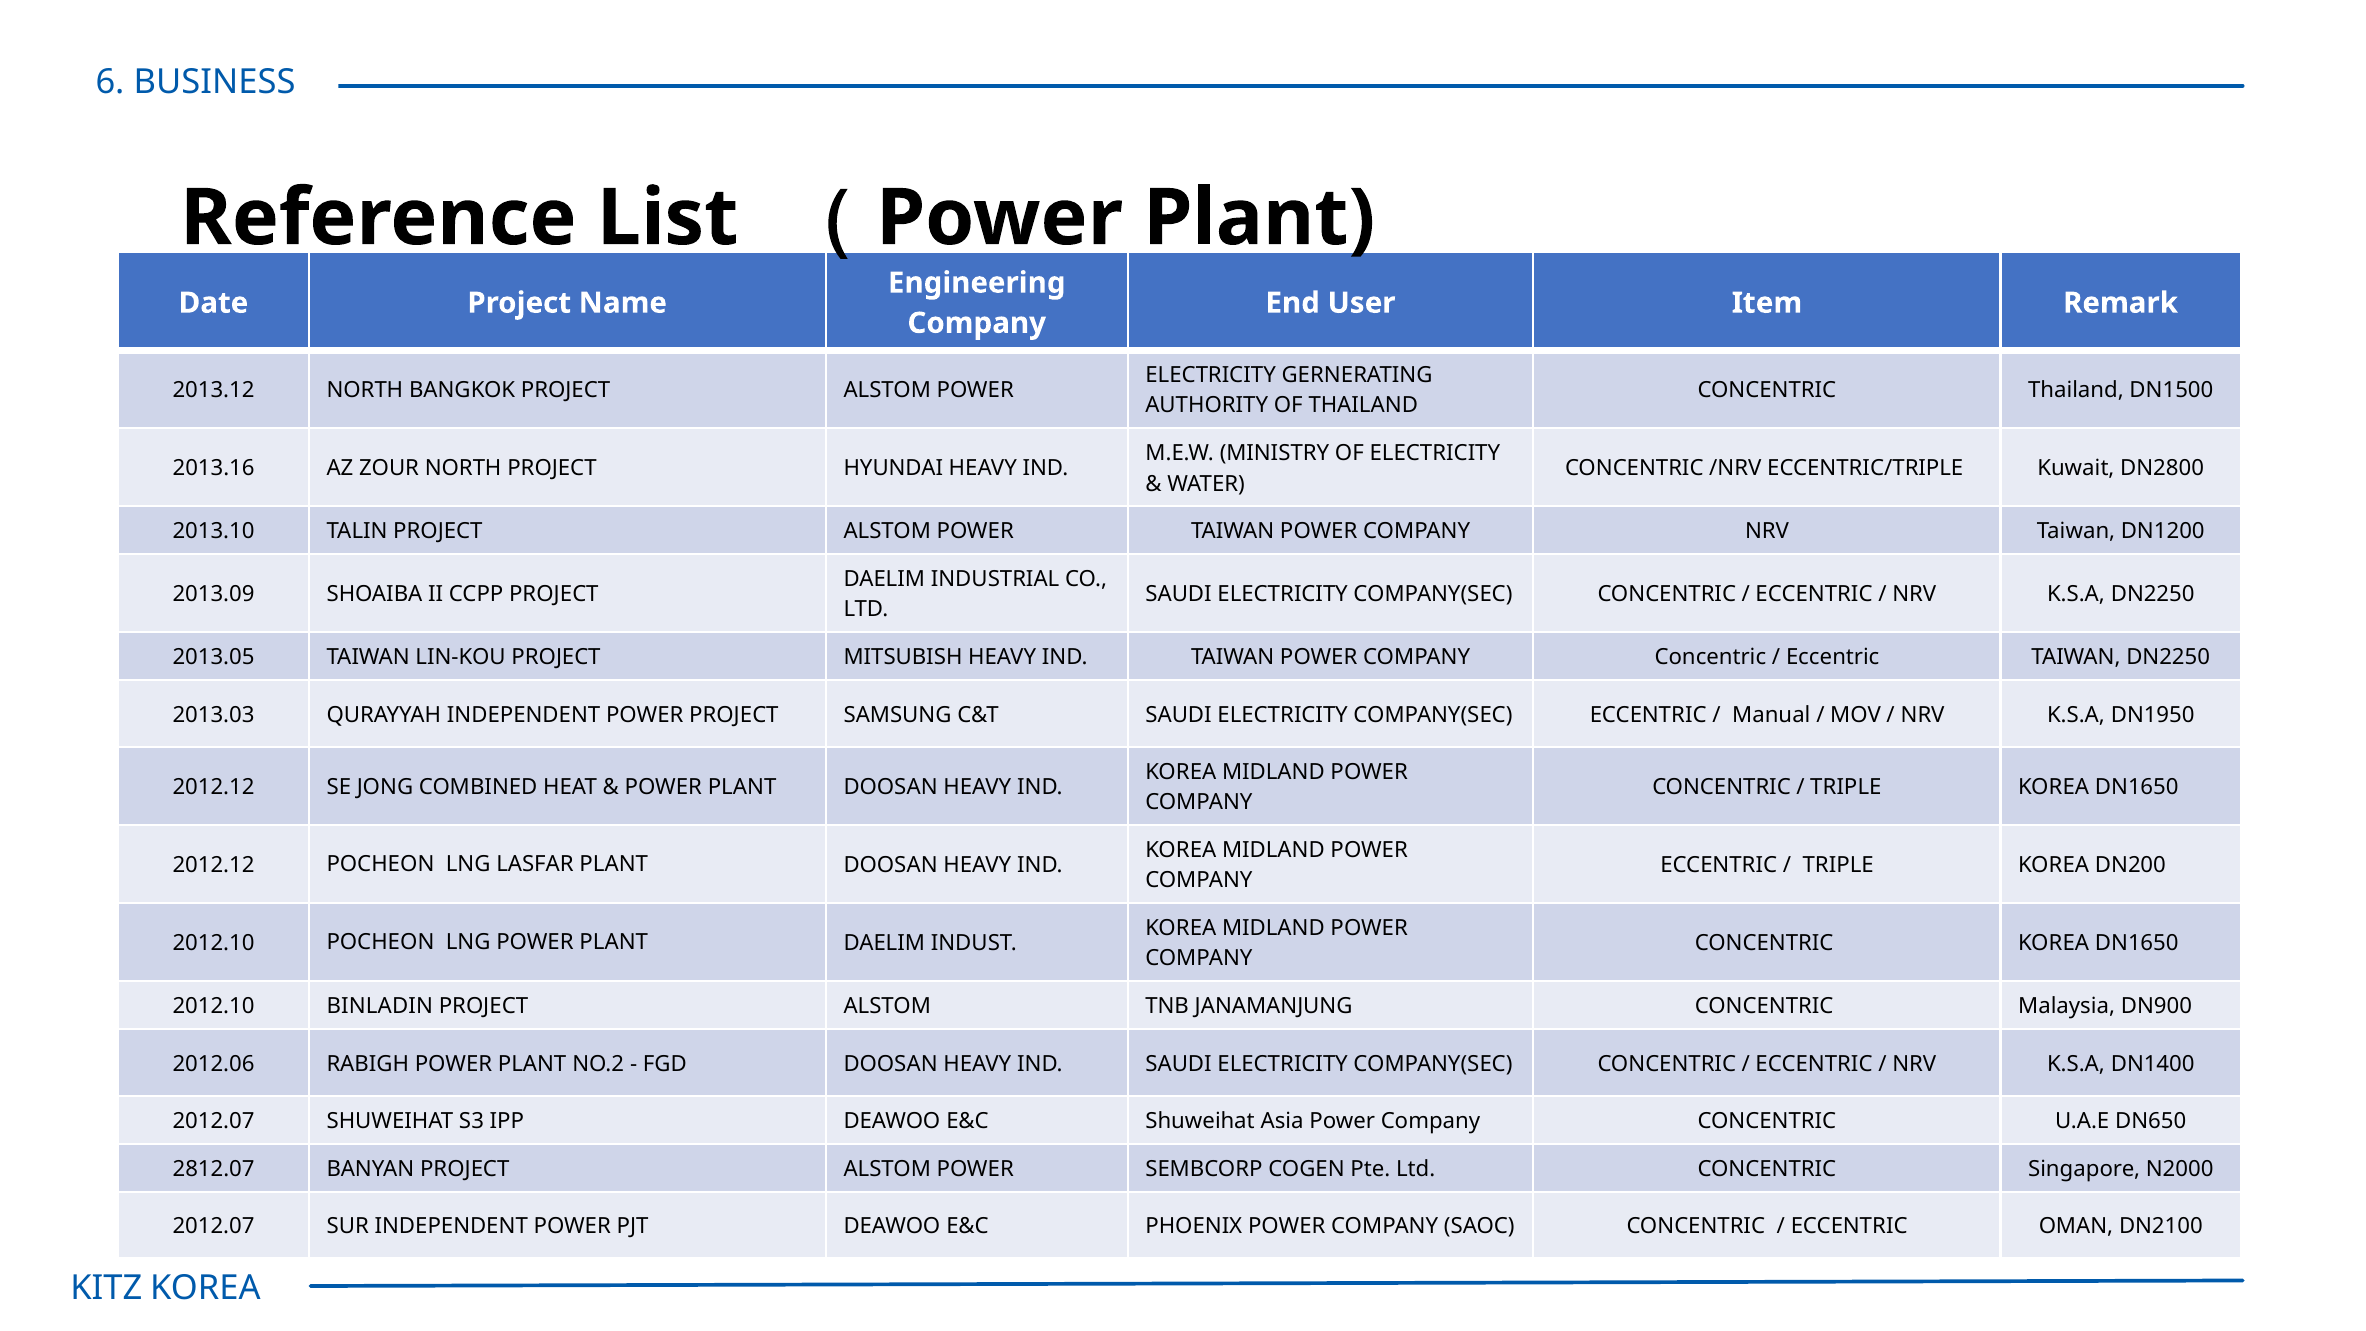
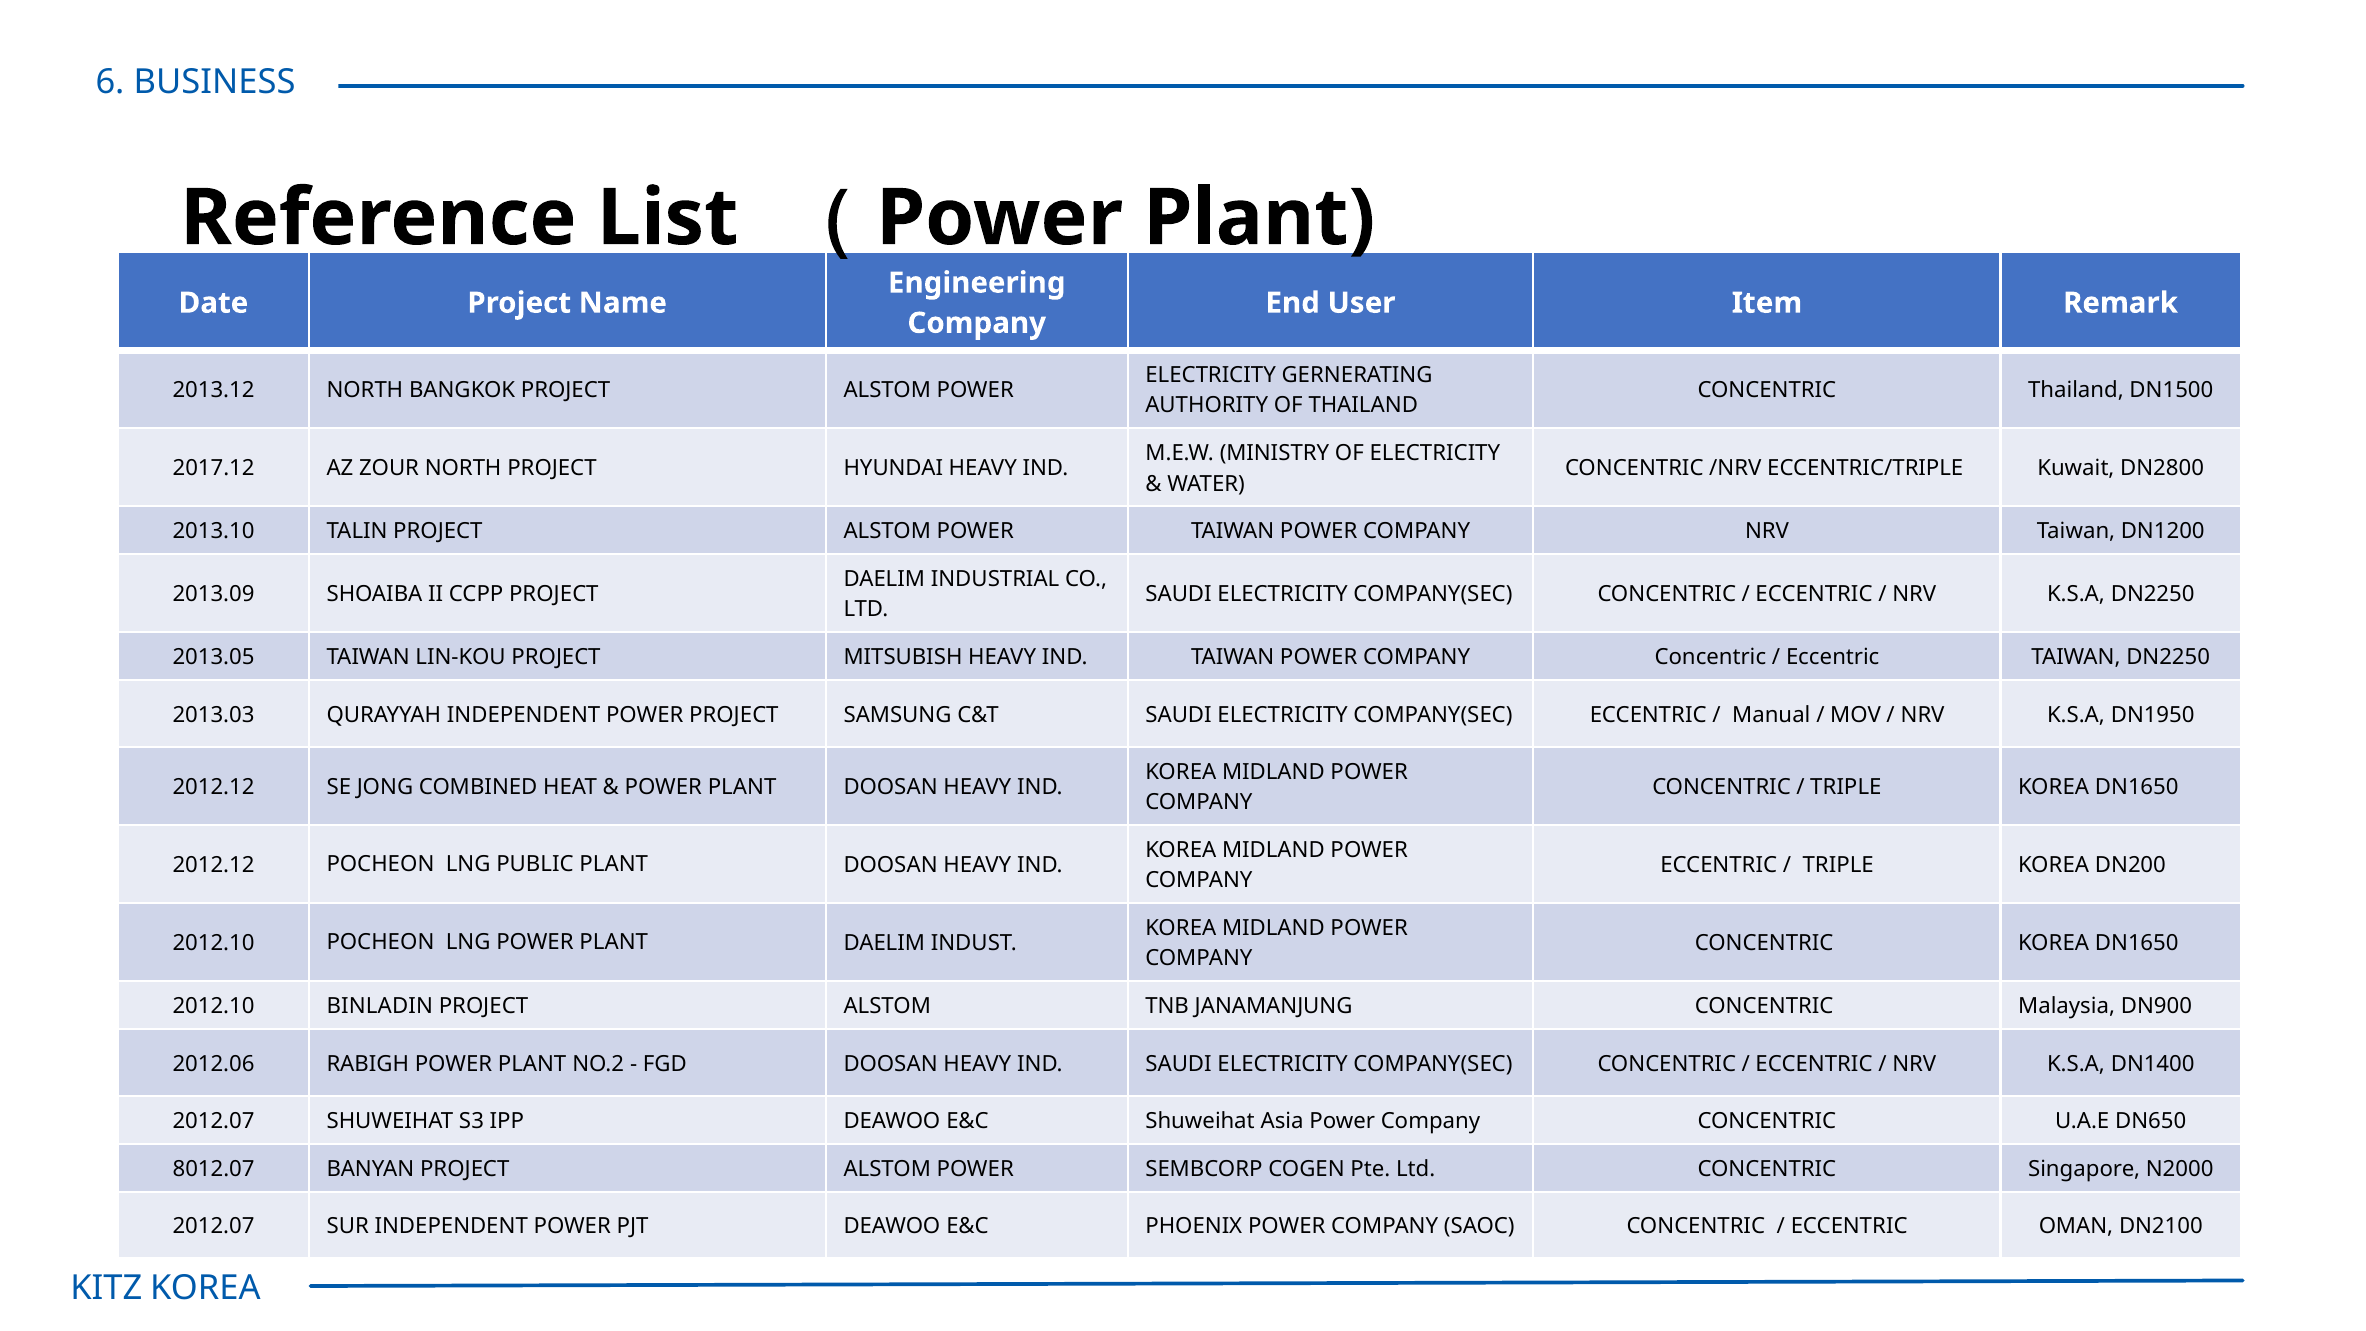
2013.16: 2013.16 -> 2017.12 (214, 469)
LASFAR: LASFAR -> PUBLIC (535, 864)
2812.07: 2812.07 -> 8012.07 (214, 1169)
